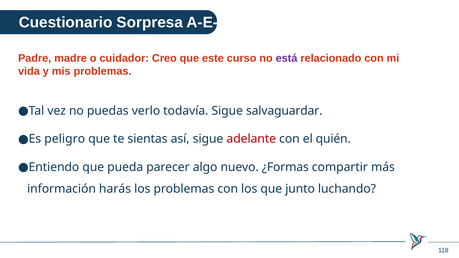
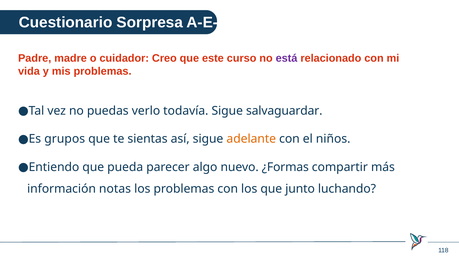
peligro: peligro -> grupos (65, 139)
adelante colour: red -> orange (251, 139)
quién: quién -> niños (333, 139)
harás: harás -> notas (115, 189)
